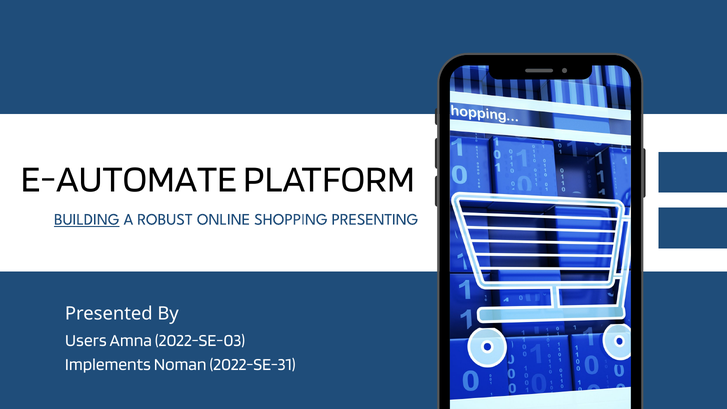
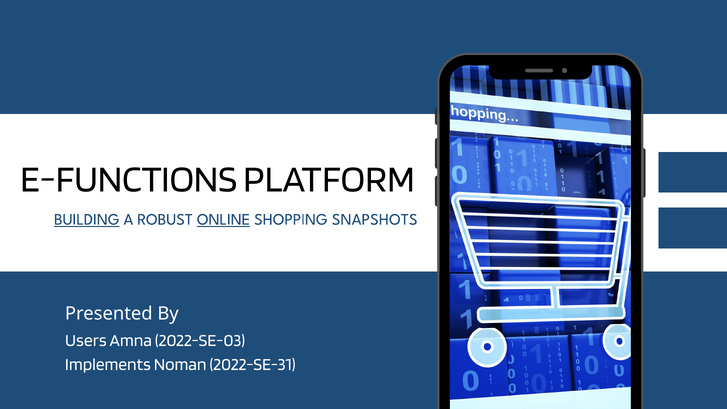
E-AUTOMATE: E-AUTOMATE -> E-FUNCTIONS (129, 179)
ONLINE underline: none -> present (224, 219)
PRESENTING: PRESENTING -> SNAPSHOTS (375, 219)
